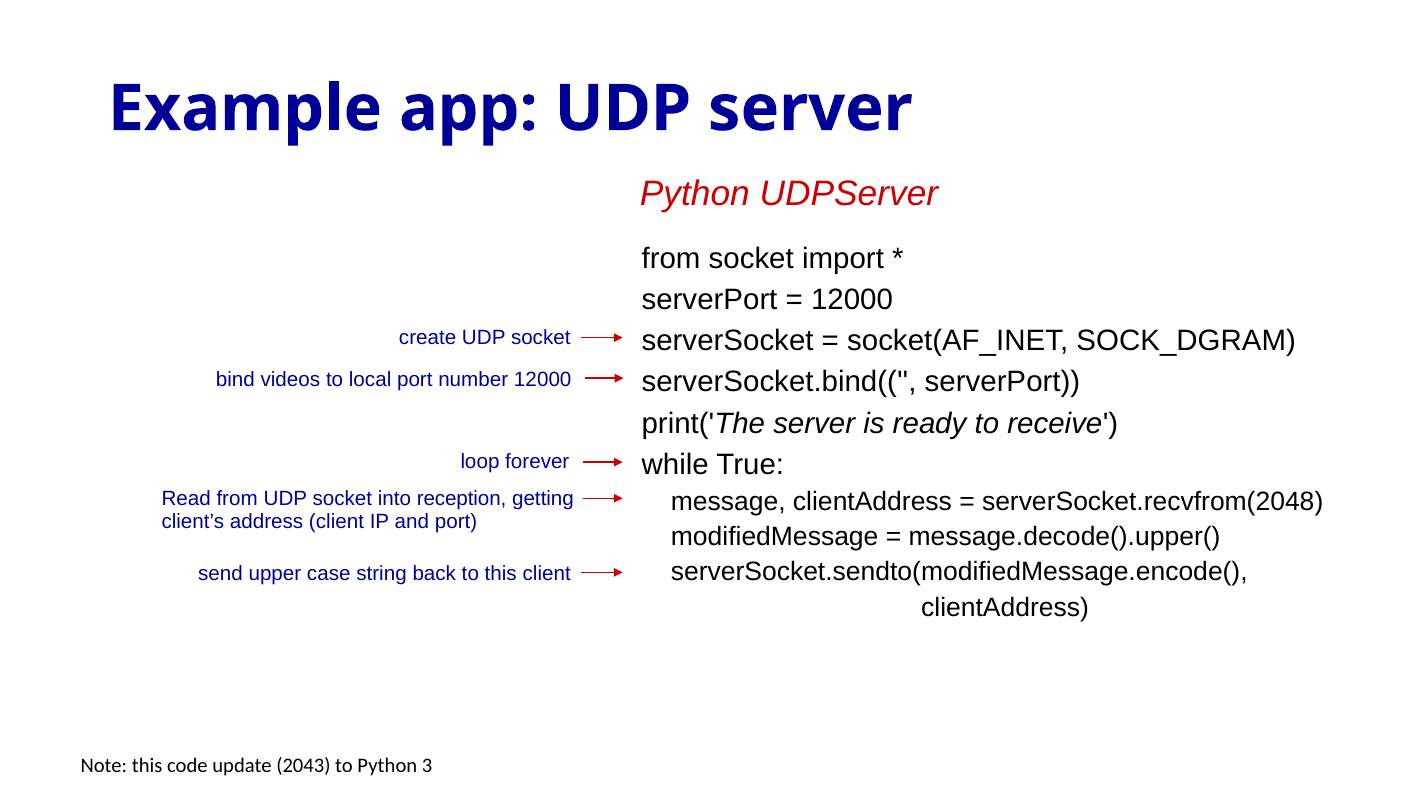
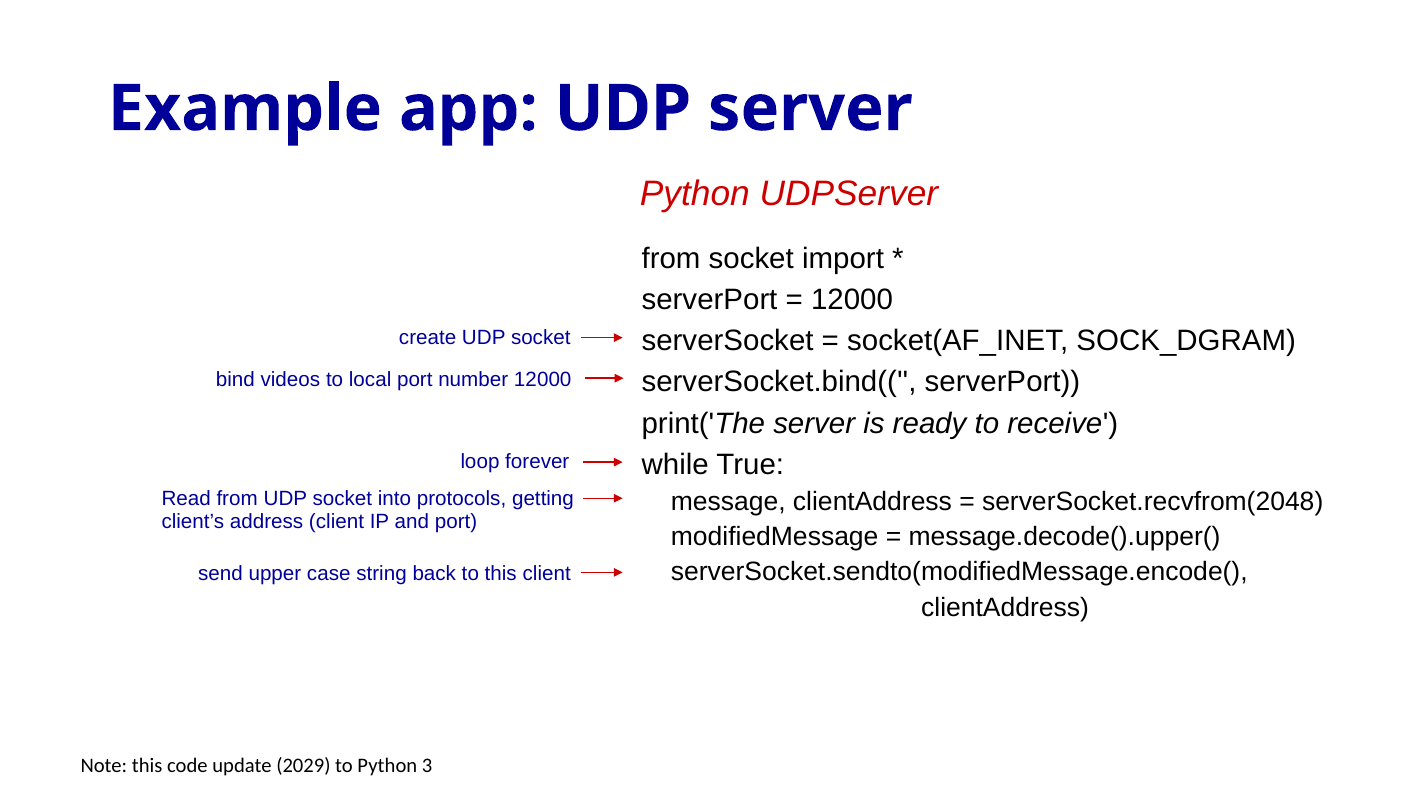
reception: reception -> protocols (462, 498)
2043: 2043 -> 2029 (303, 766)
